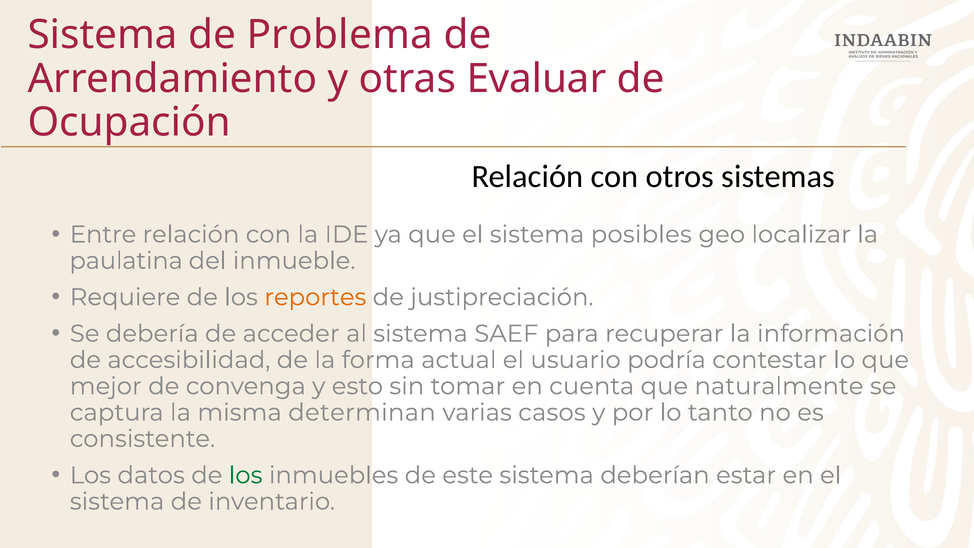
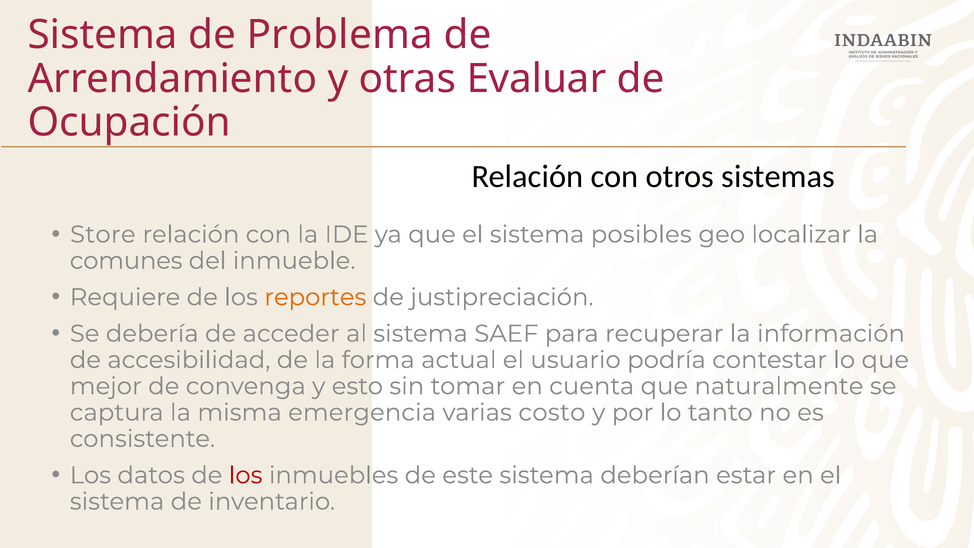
Entre: Entre -> Store (103, 234)
paulatina: paulatina -> comunes (126, 261)
determinan: determinan -> emergencia (362, 412)
casos: casos -> costo (552, 412)
los colour: green -> red (246, 475)
